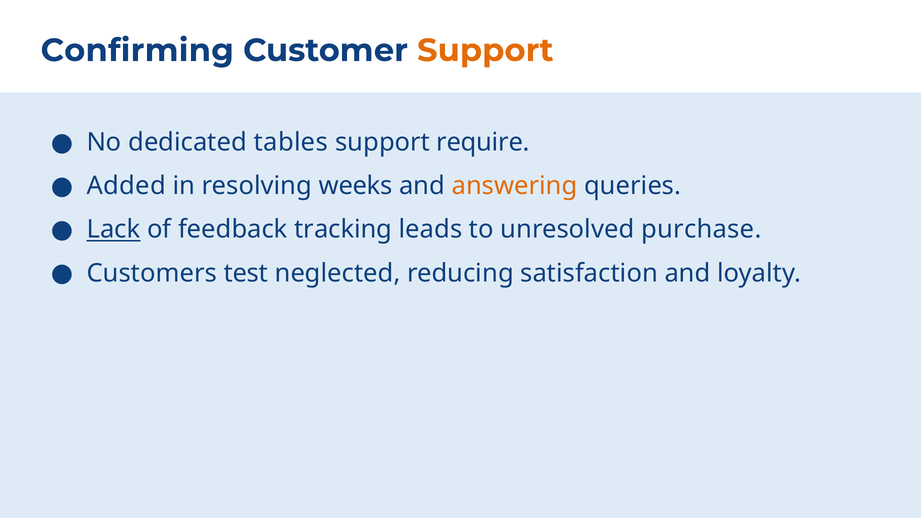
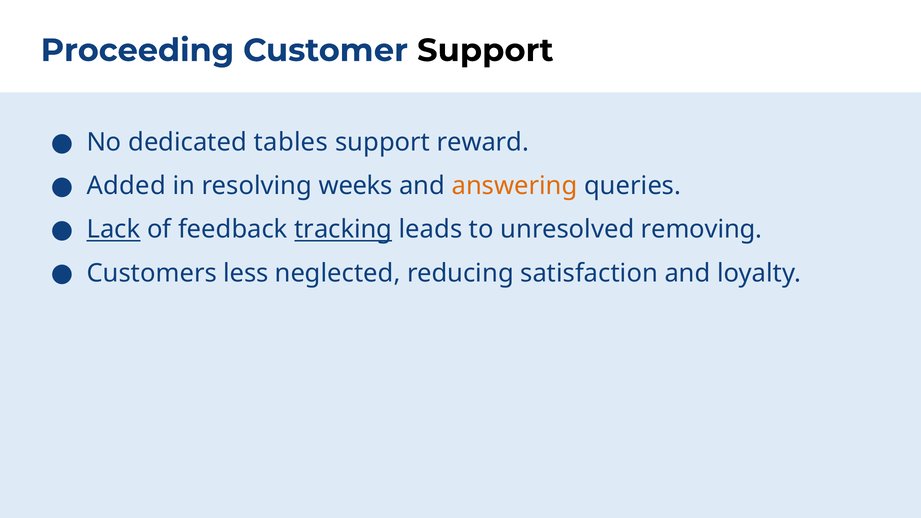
Confirming: Confirming -> Proceeding (137, 50)
Support colour: orange -> black (485, 50)
require: require -> reward (483, 142)
tracking underline: none -> present (343, 230)
purchase: purchase -> removing (702, 230)
test: test -> less (246, 273)
